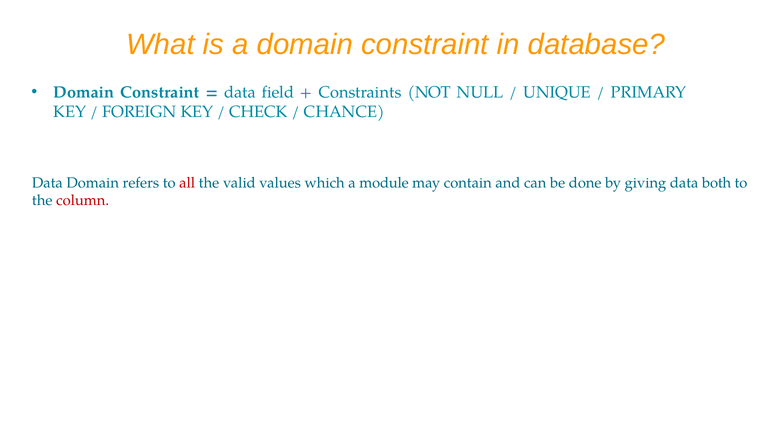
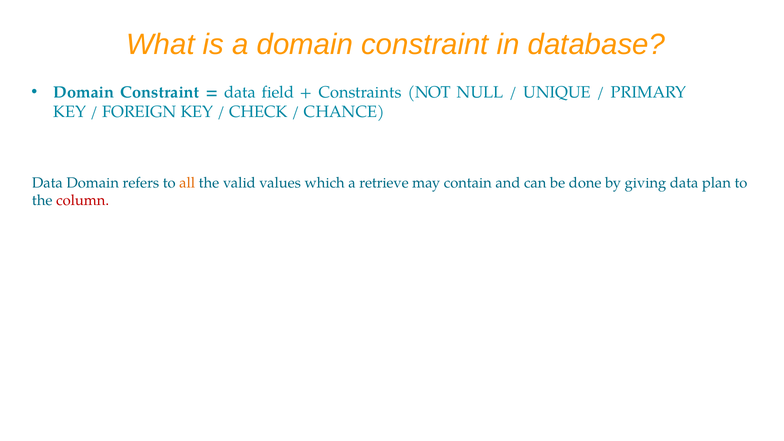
all colour: red -> orange (187, 183)
module: module -> retrieve (384, 183)
both: both -> plan (717, 183)
